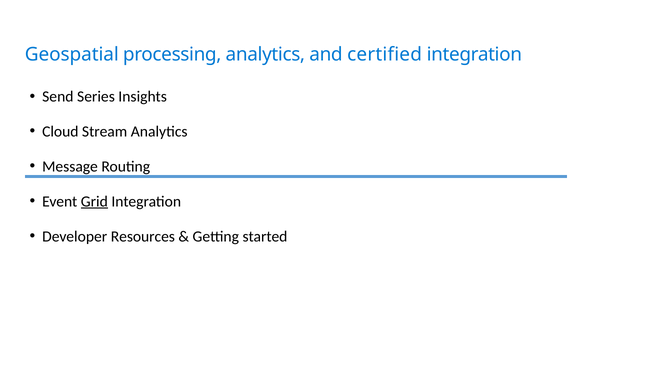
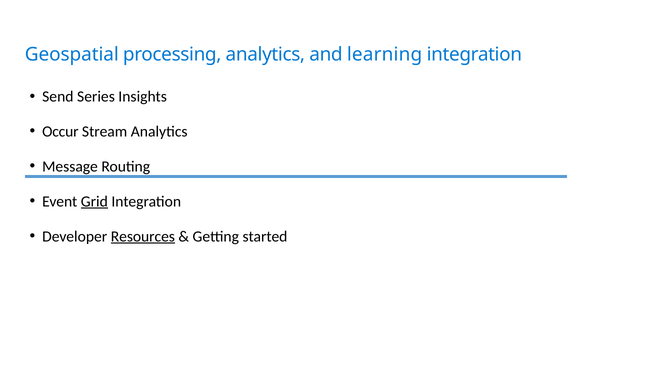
certified: certified -> learning (385, 55)
Cloud: Cloud -> Occur (60, 132)
Resources underline: none -> present (143, 237)
